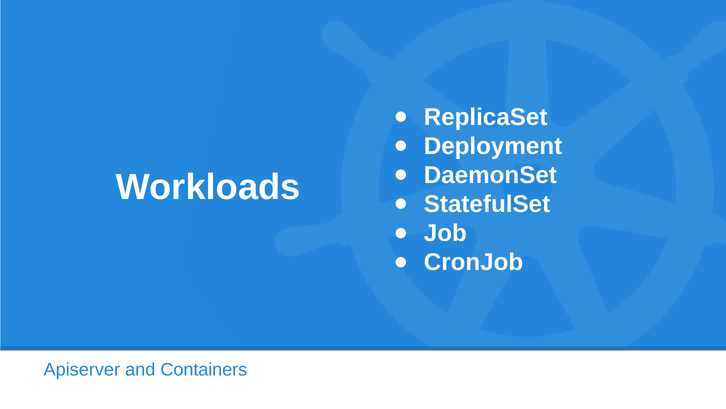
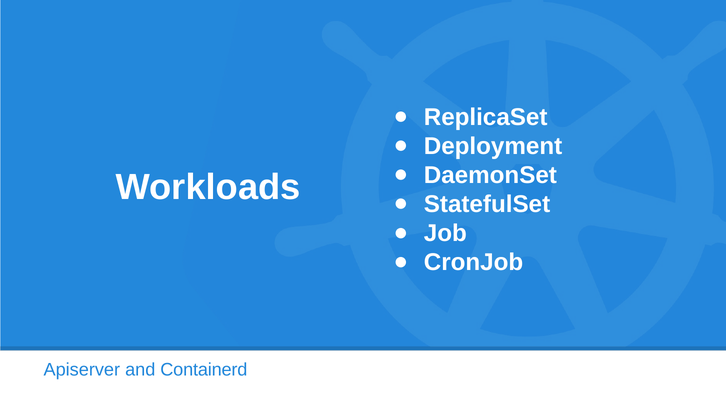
Containers: Containers -> Containerd (204, 369)
